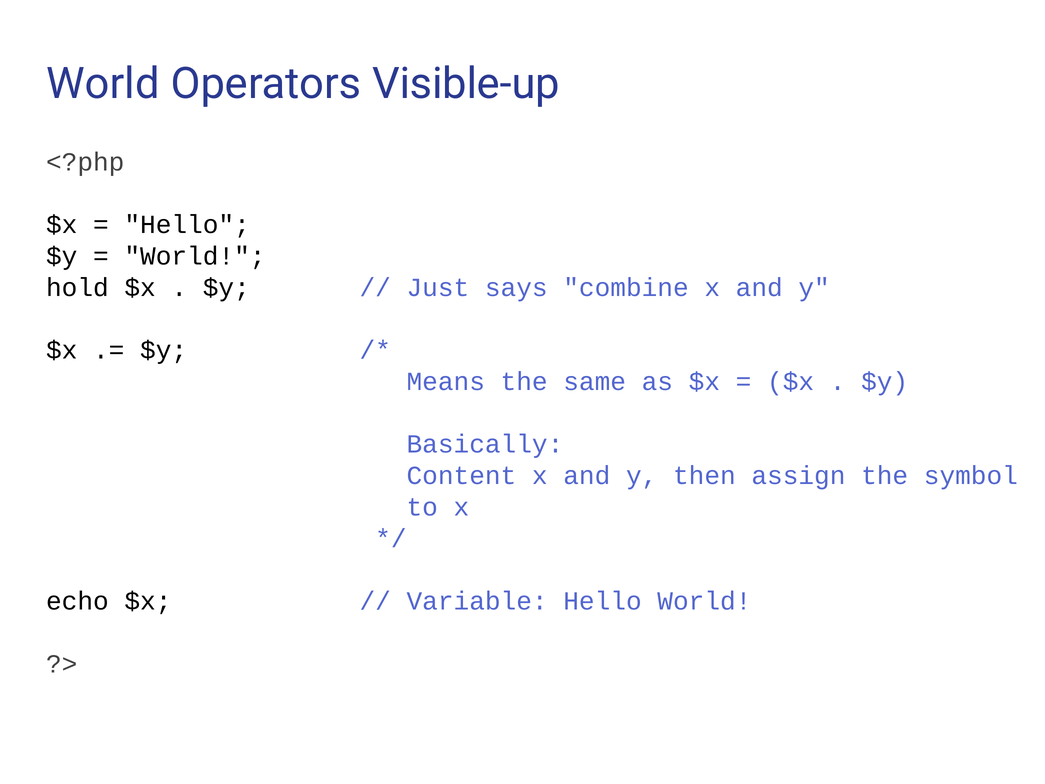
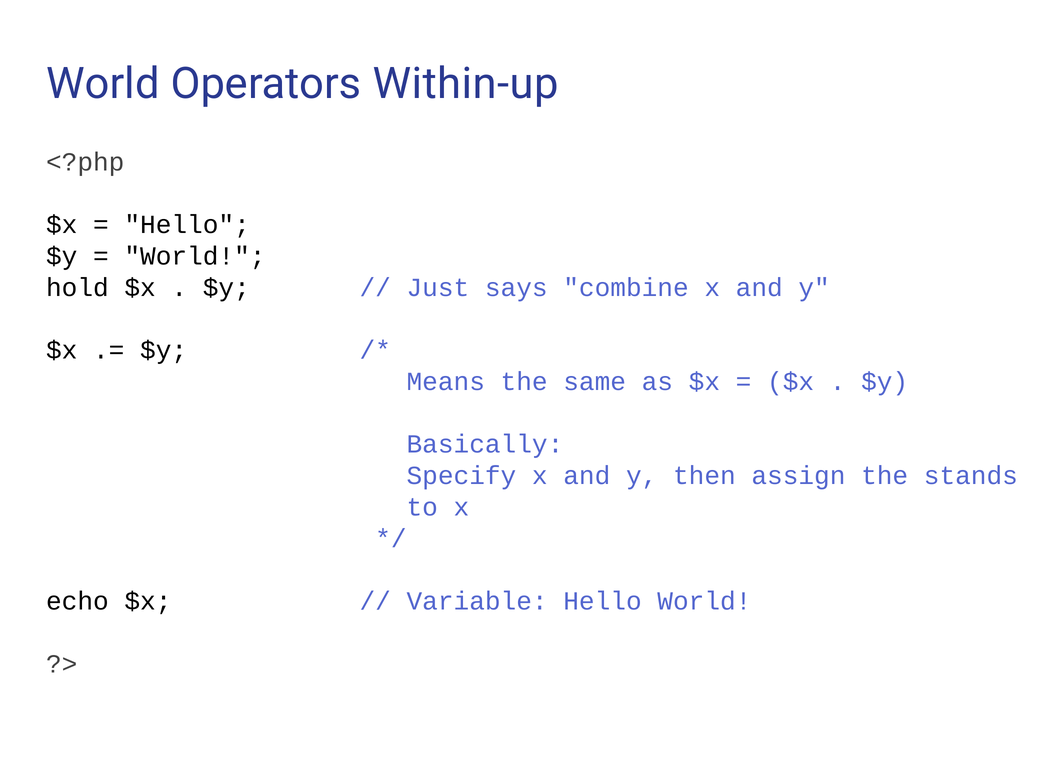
Visible-up: Visible-up -> Within-up (466, 84)
Content: Content -> Specify (461, 476)
symbol: symbol -> stands (971, 476)
